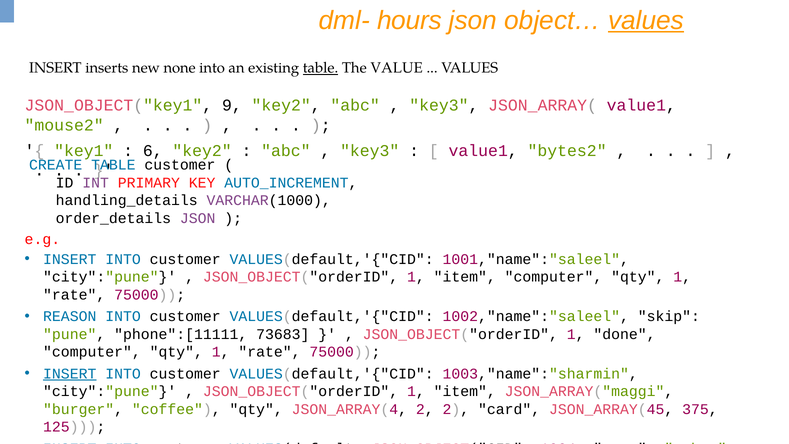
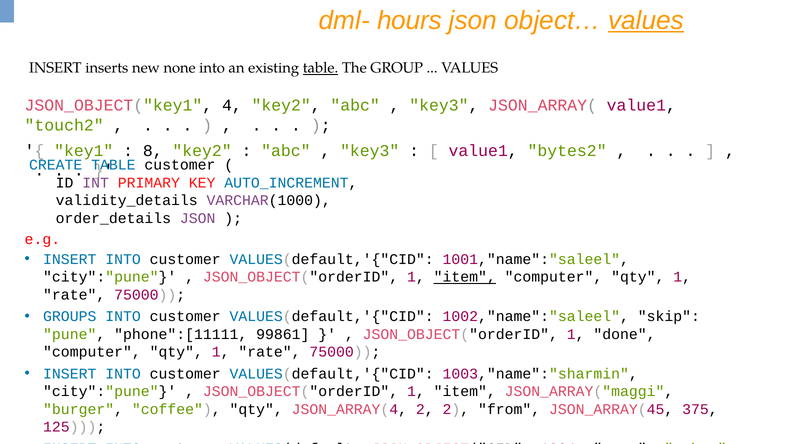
VALUE: VALUE -> GROUP (397, 68)
9: 9 -> 4 (232, 105)
mouse2: mouse2 -> touch2 (64, 125)
6: 6 -> 8 (153, 151)
handling_details: handling_details -> validity_details (127, 200)
item underline: none -> present (465, 277)
REASON: REASON -> GROUPS (70, 316)
73683: 73683 -> 99861 (283, 334)
INSERT underline: present -> none (70, 373)
card: card -> from (509, 409)
